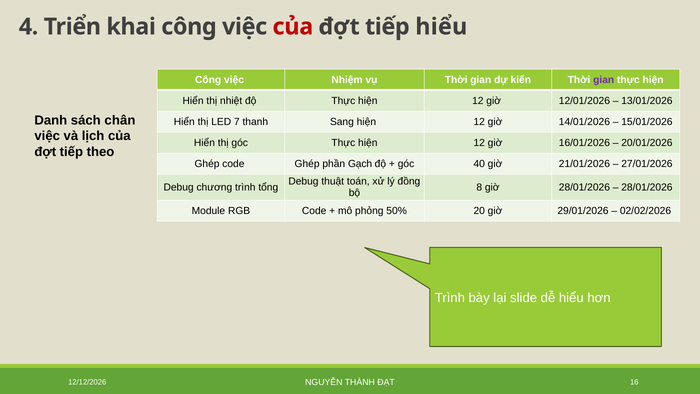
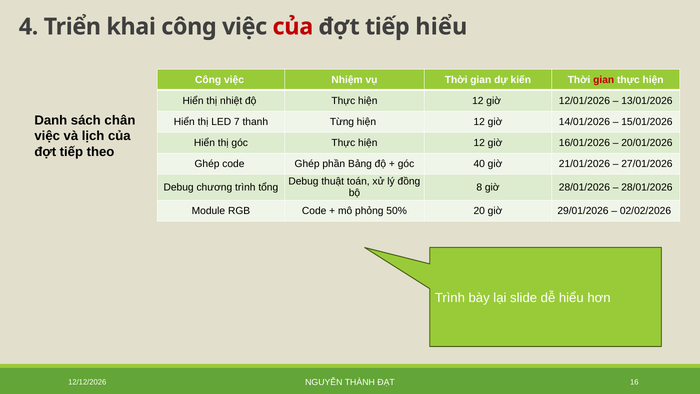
gian colour: purple -> red (604, 80)
Sang: Sang -> Từng (342, 122)
Gạch: Gạch -> Bảng (360, 164)
